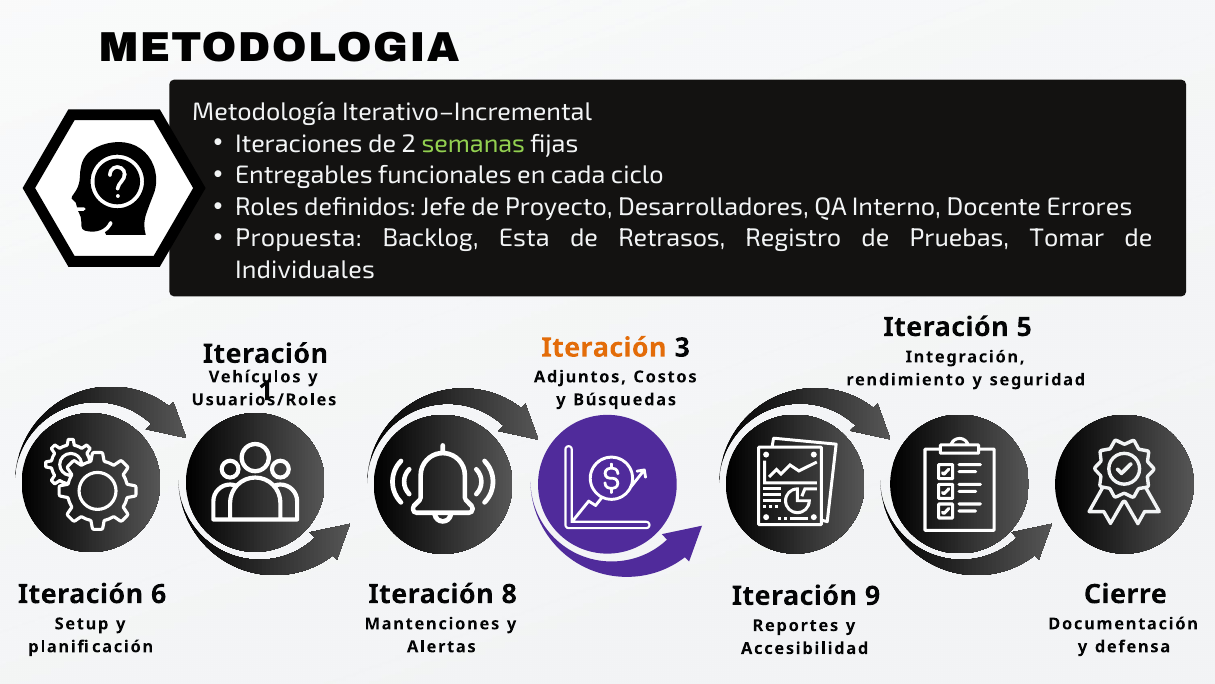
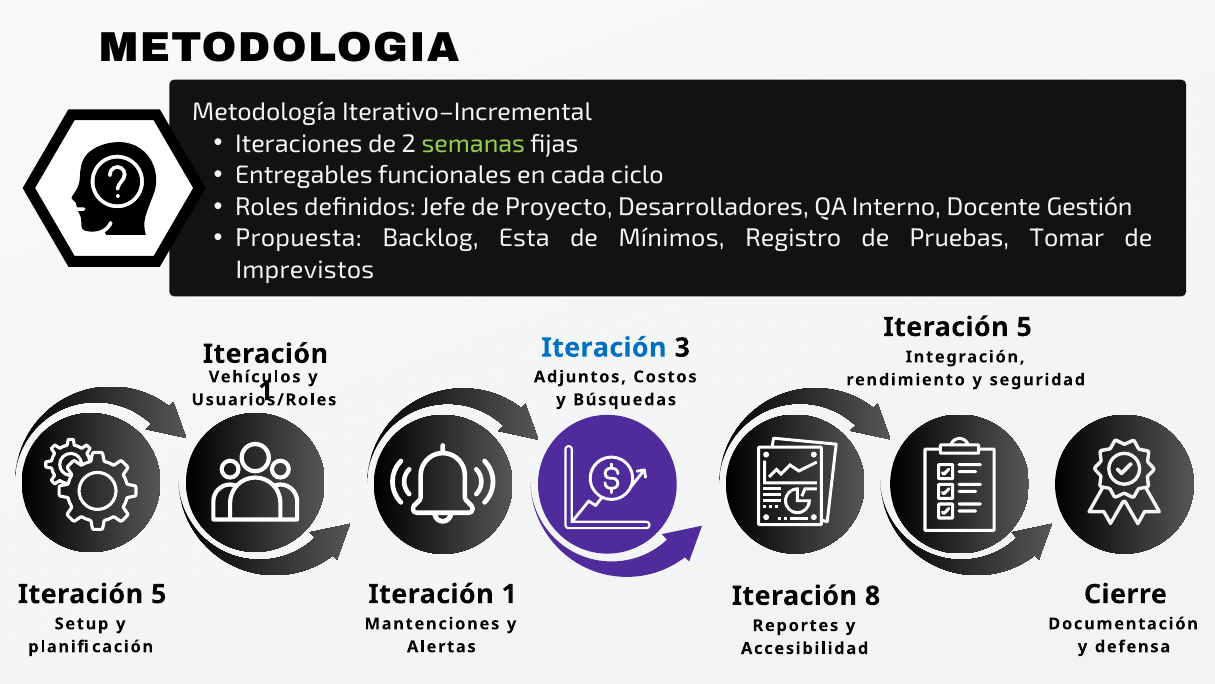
Errores: Errores -> Gestión (1090, 207)
Retrasos: Retrasos -> Mínimos (672, 238)
Individuales: Individuales -> Imprevistos (305, 270)
Iteración colour: orange -> blue (604, 347)
6: 6 -> 5 (159, 594)
8: 8 -> 1 (509, 594)
9: 9 -> 8 (873, 596)
